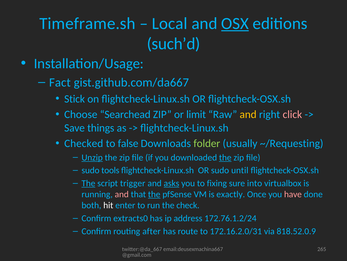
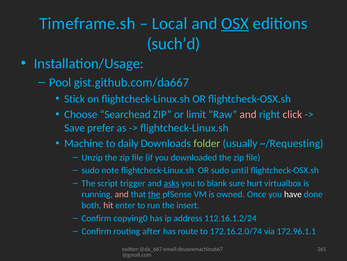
Fact: Fact -> Pool (60, 82)
and colour: yellow -> pink (248, 114)
things: things -> prefer (101, 127)
Checked: Checked -> Machine (84, 143)
false: false -> daily (128, 143)
Unzip underline: present -> none (92, 157)
the underline: present -> none (225, 157)
tools: tools -> note (110, 170)
The underline: present -> none (88, 183)
fixing: fixing -> blank (217, 183)
into: into -> hurt (255, 183)
exactly: exactly -> owned (231, 194)
have colour: pink -> white (293, 194)
hit colour: white -> pink (108, 205)
check: check -> insert (188, 205)
extracts0: extracts0 -> copying0 (131, 218)
172.76.1.2/24: 172.76.1.2/24 -> 112.16.1.2/24 (230, 218)
172.16.2.0/31: 172.16.2.0/31 -> 172.16.2.0/74 (236, 231)
818.52.0.9: 818.52.0.9 -> 172.96.1.1 (296, 231)
